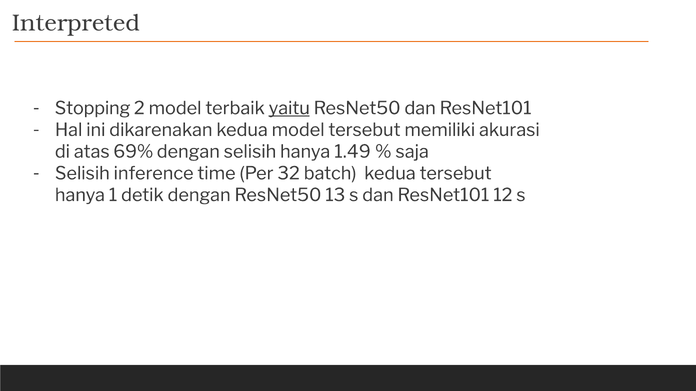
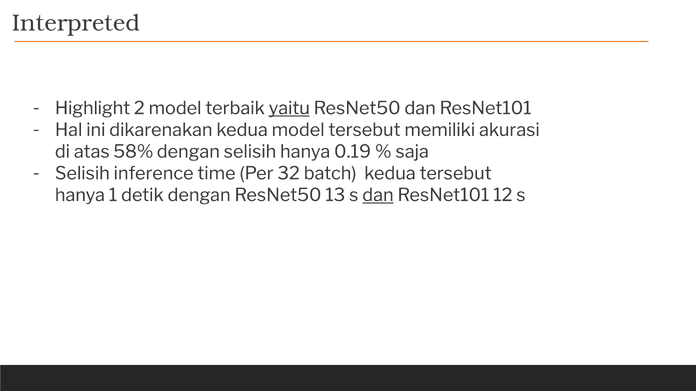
Stopping: Stopping -> Highlight (93, 108)
69%: 69% -> 58% (133, 152)
1.49: 1.49 -> 0.19 (353, 152)
dan underline: none -> present (378, 195)
